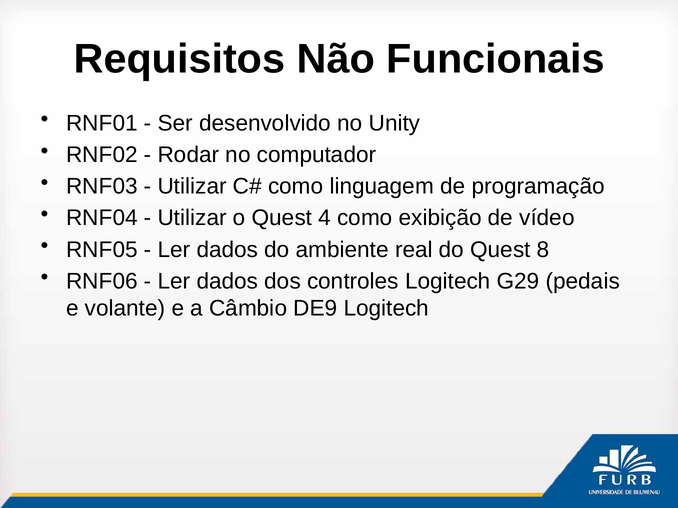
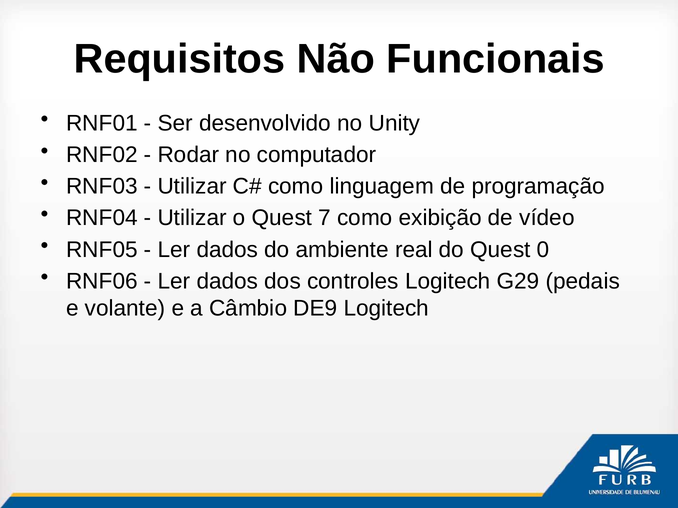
4: 4 -> 7 (325, 218)
8: 8 -> 0 (543, 250)
